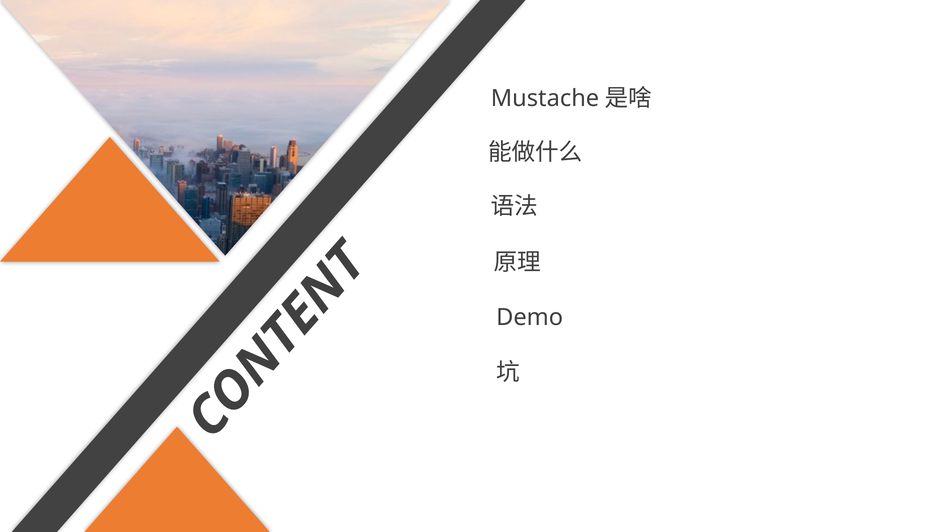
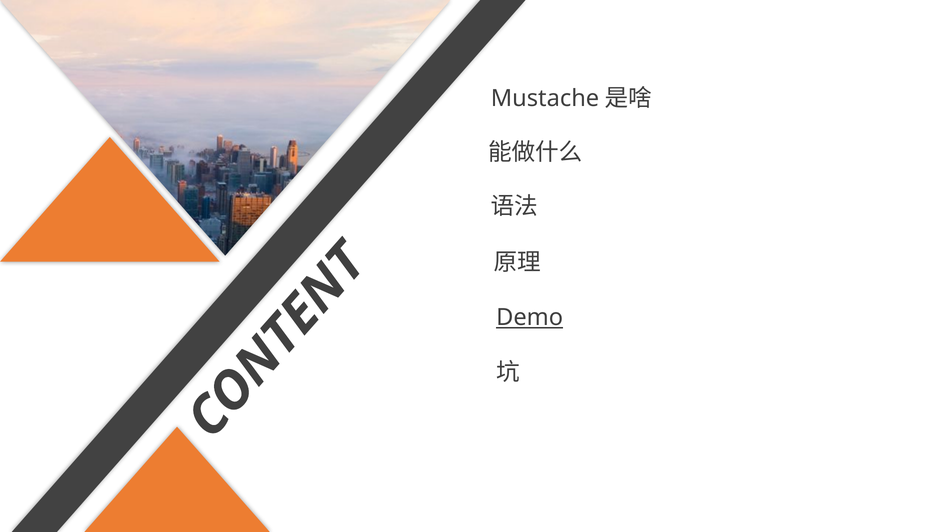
Demo underline: none -> present (530, 317)
